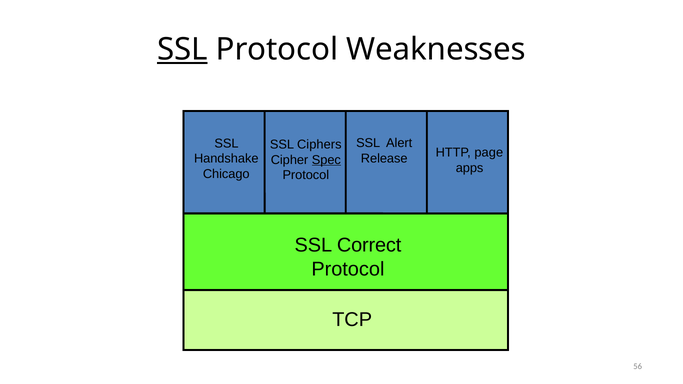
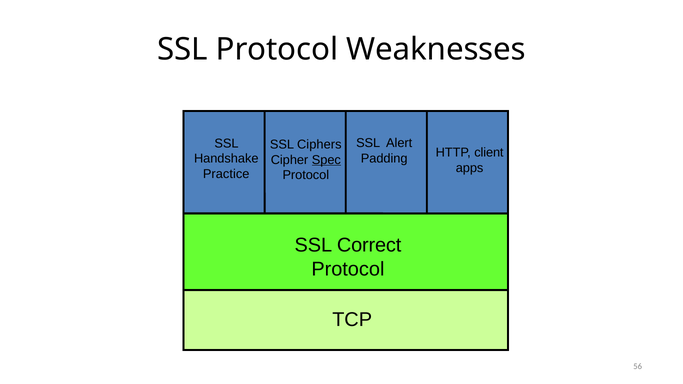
SSL underline: present -> none (182, 50)
Release: Release -> Padding (384, 159)
page: page -> client (489, 153)
Chicago: Chicago -> Practice (226, 174)
